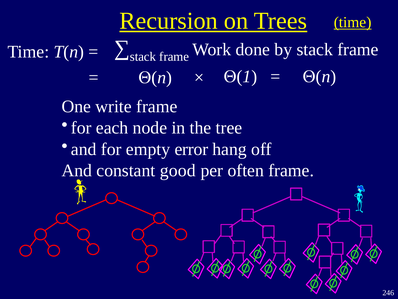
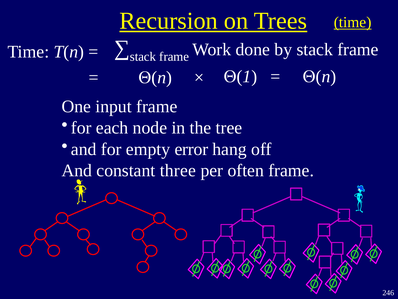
write: write -> input (114, 106)
good: good -> three (178, 170)
